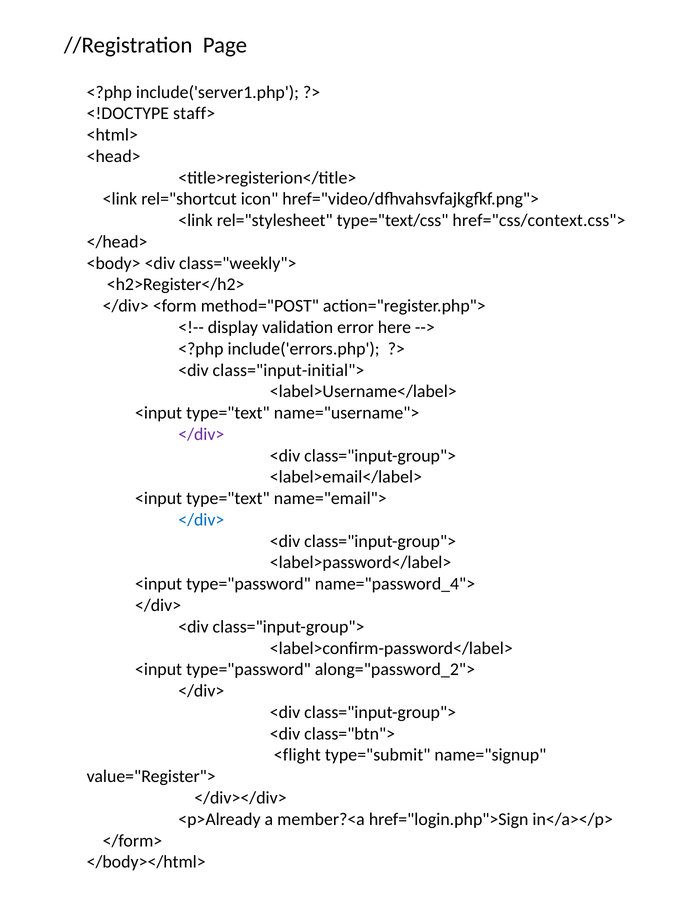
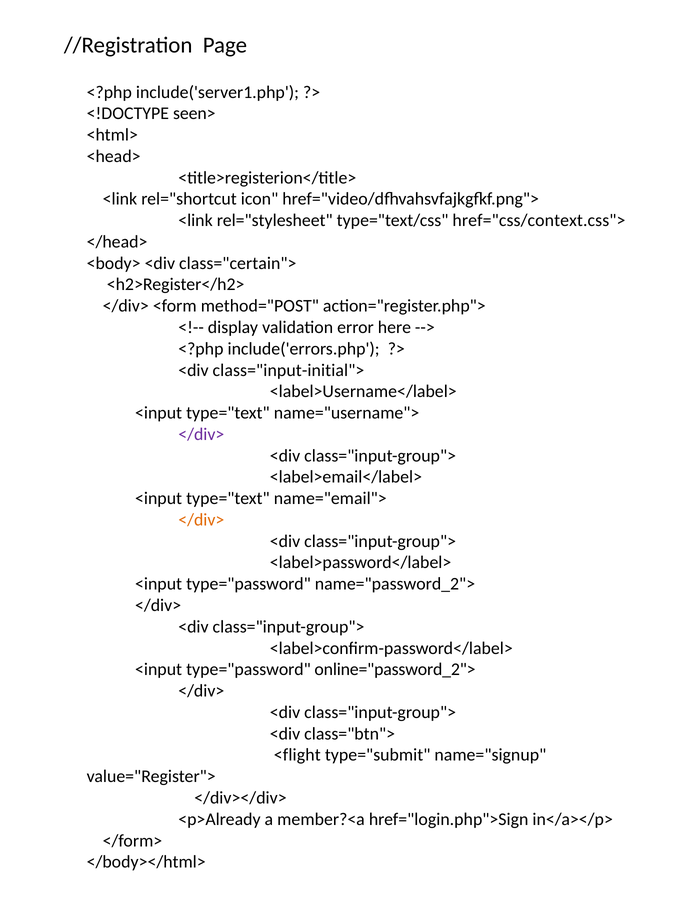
staff>: staff> -> seen> (194, 114)
class="weekly">: class="weekly"> -> class="certain"> (238, 263)
</div> colour: blue -> orange (201, 520)
name="password_4">: name="password_4"> -> name="password_2"> (395, 584)
along="password_2">: along="password_2"> -> online="password_2"> (395, 670)
